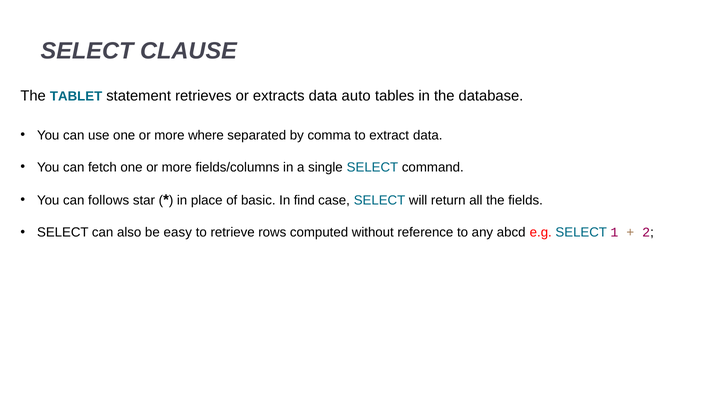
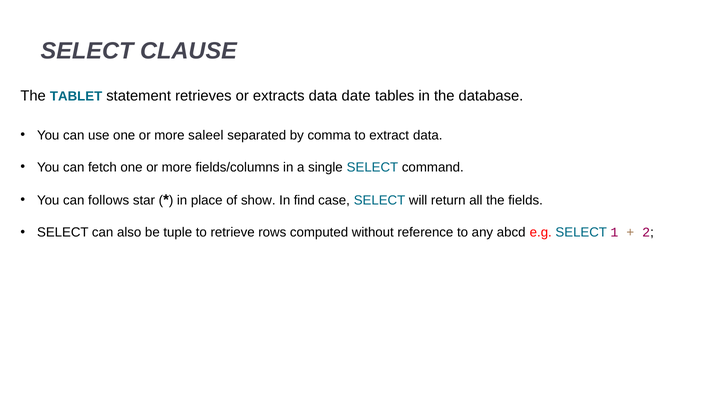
auto: auto -> date (356, 96)
where: where -> saleel (206, 135)
basic: basic -> show (258, 200)
easy: easy -> tuple (178, 232)
